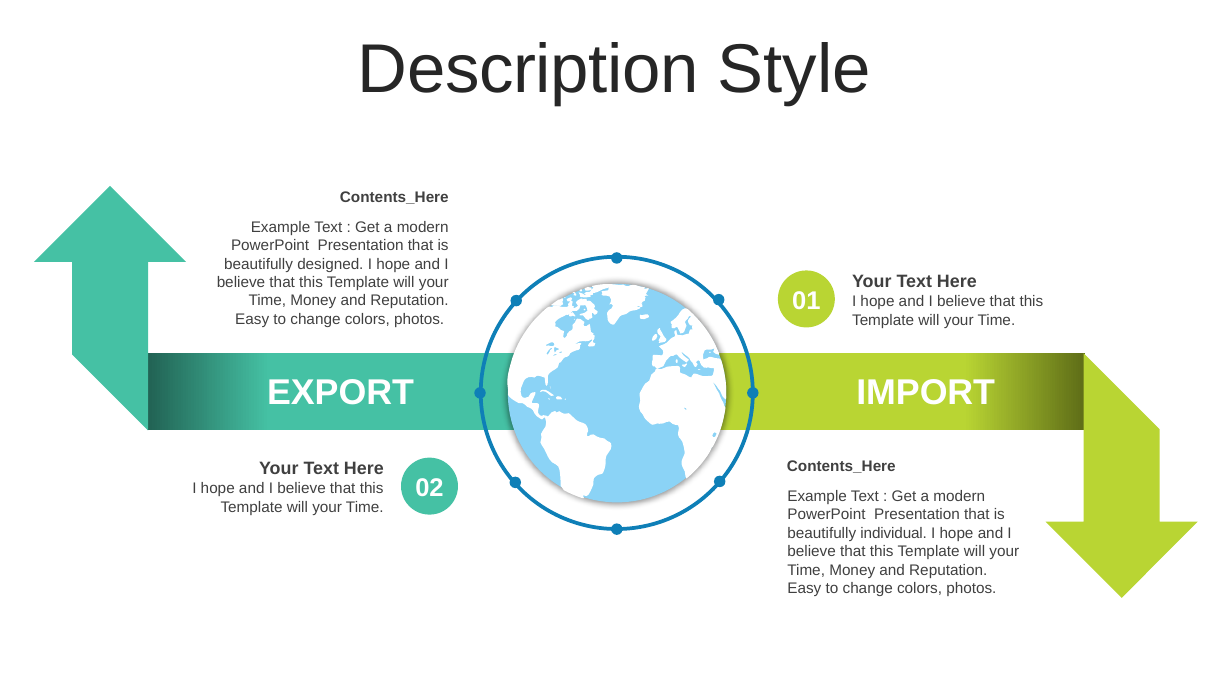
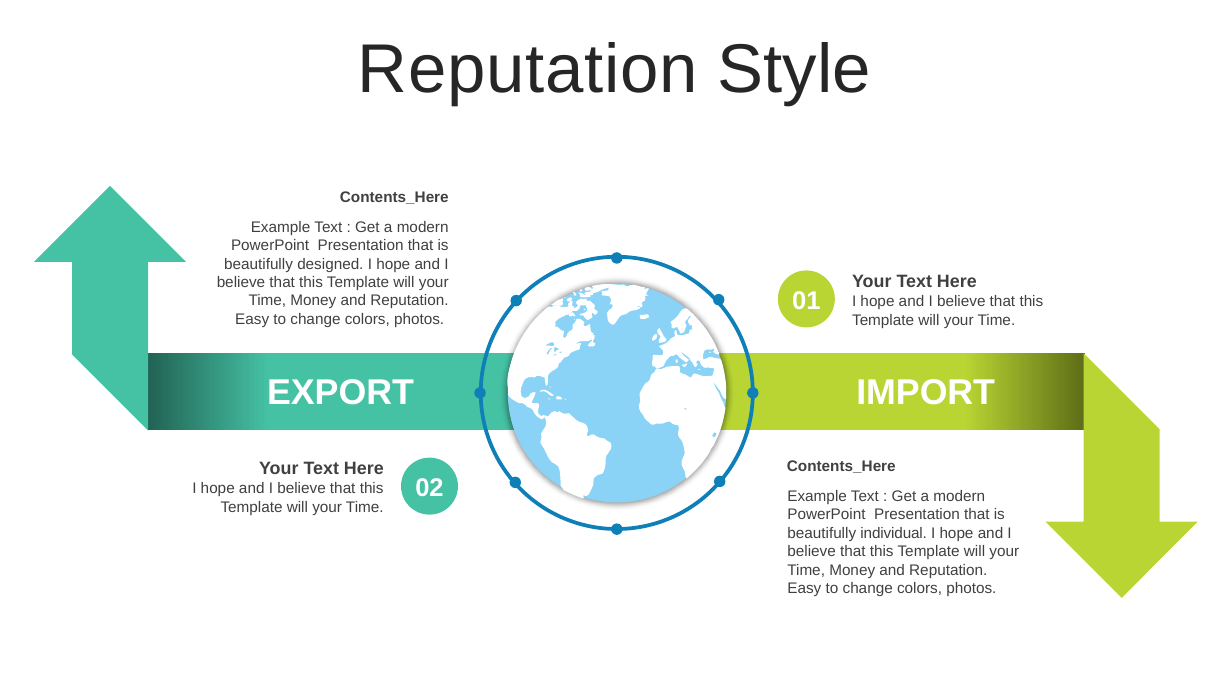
Description: Description -> Reputation (528, 70)
